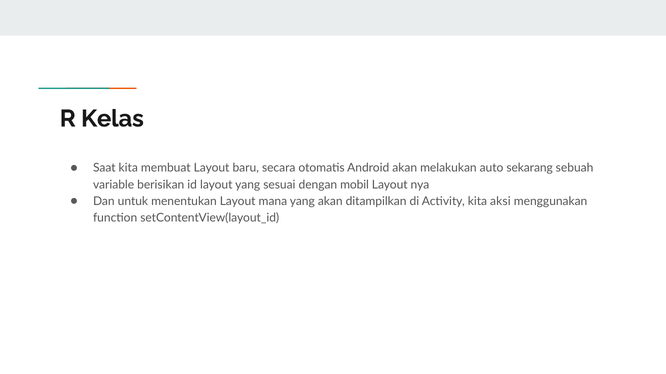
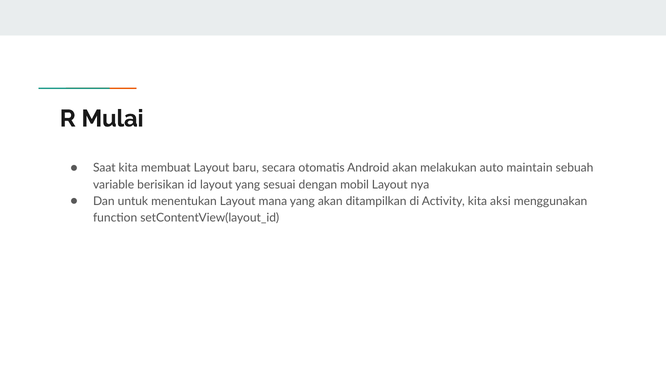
Kelas: Kelas -> Mulai (112, 119)
sekarang: sekarang -> maintain (530, 168)
